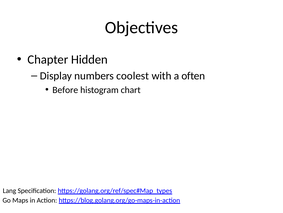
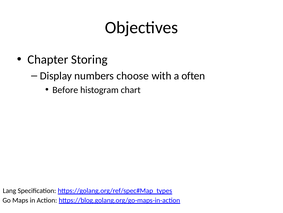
Hidden: Hidden -> Storing (89, 59)
coolest: coolest -> choose (133, 76)
